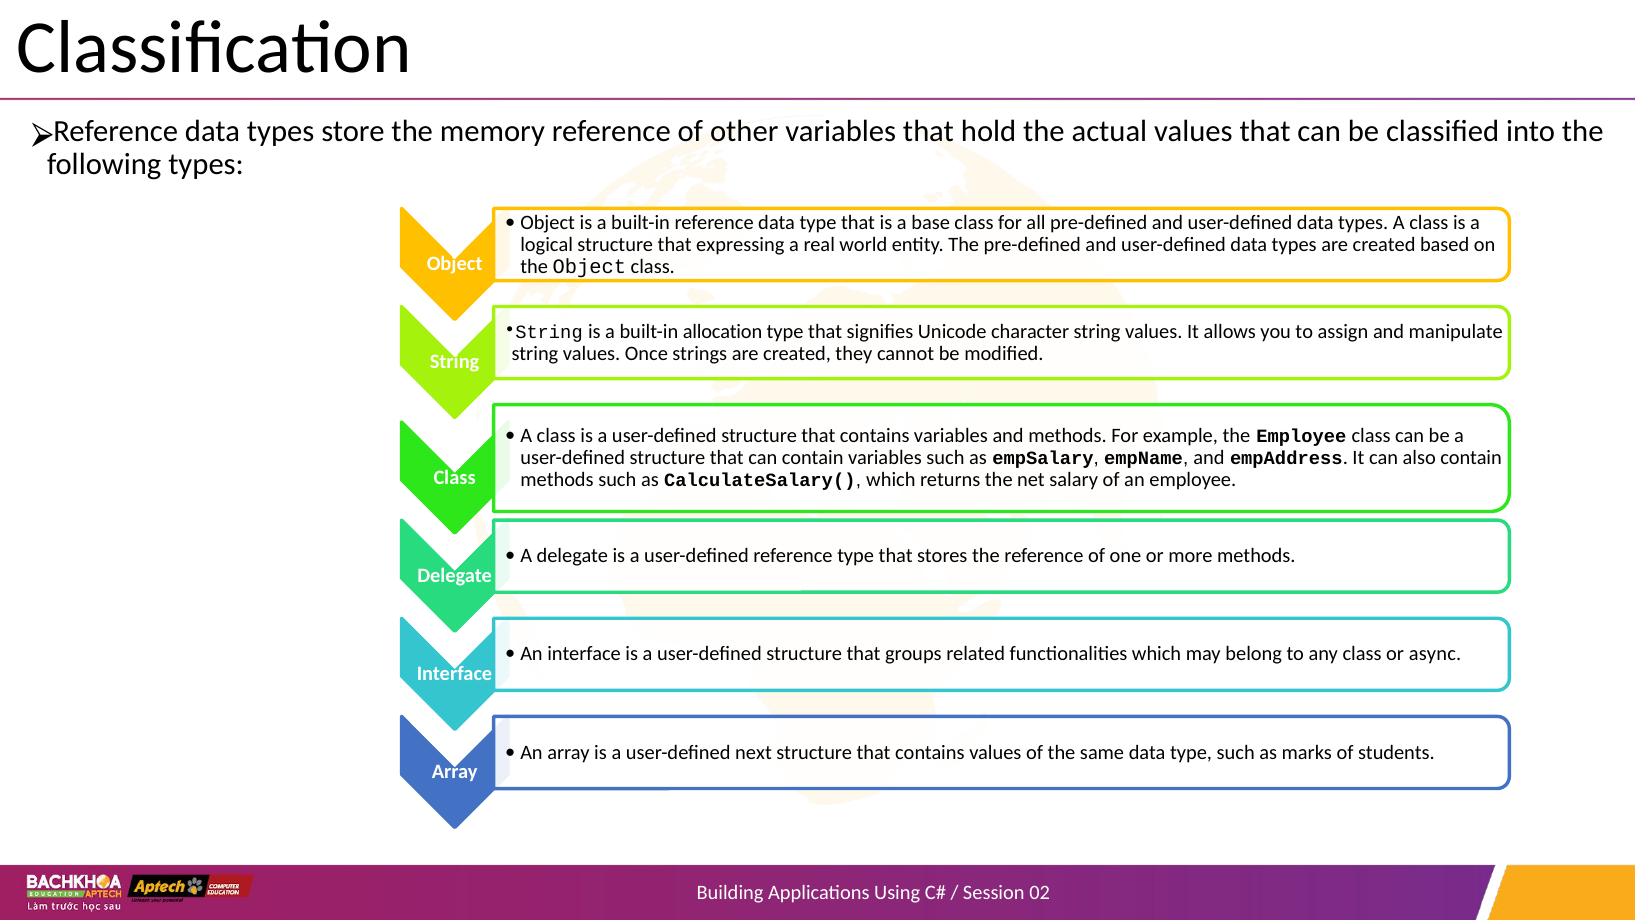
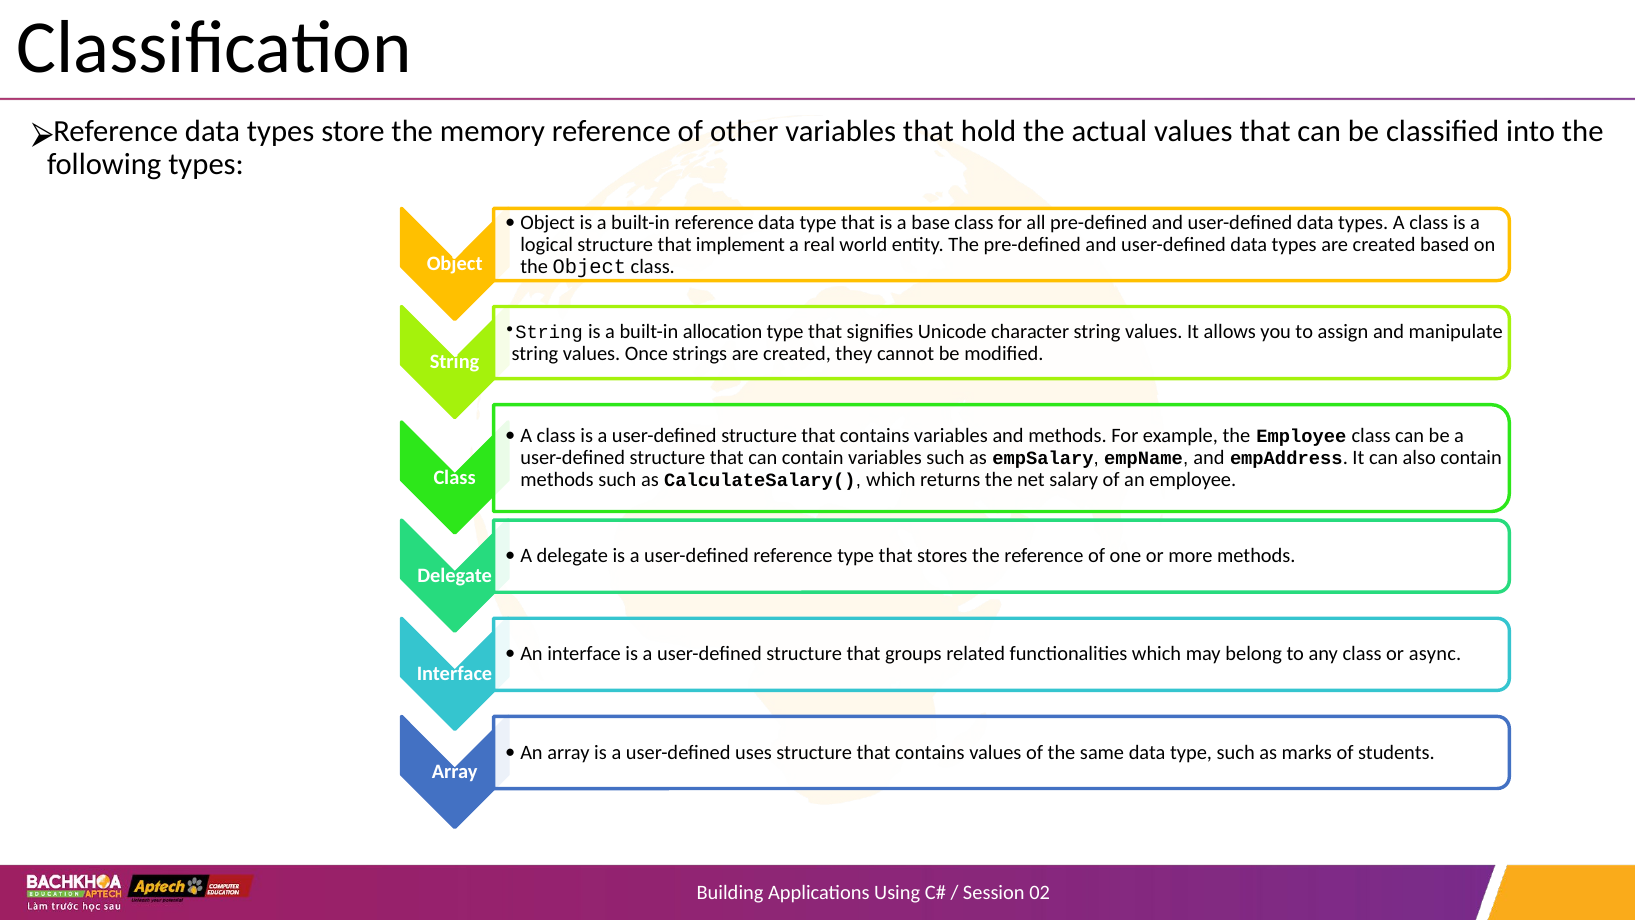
expressing: expressing -> implement (740, 244)
next: next -> uses (754, 752)
